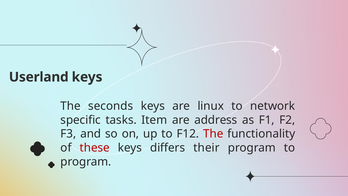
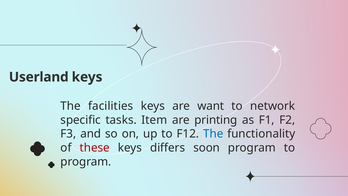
seconds: seconds -> facilities (111, 106)
linux: linux -> want (211, 106)
address: address -> printing (216, 120)
The colour: red -> blue (213, 134)
their: their -> soon (207, 148)
